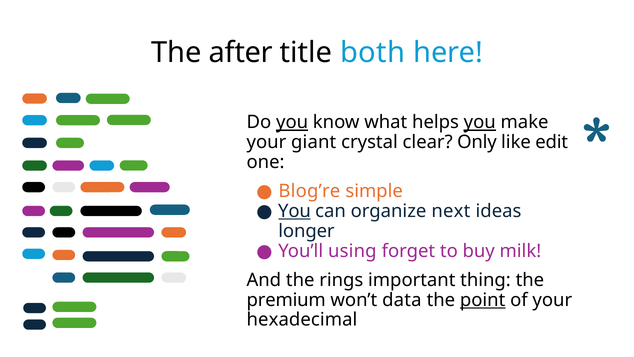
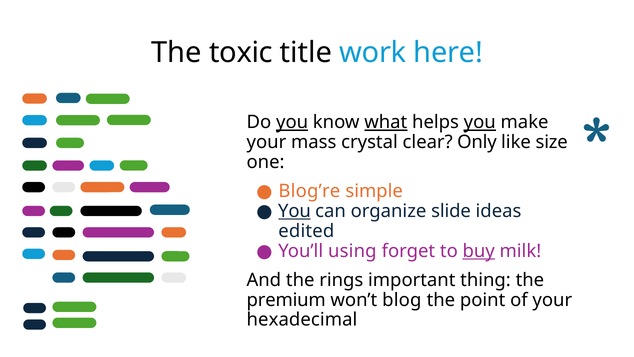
after: after -> toxic (241, 53)
both: both -> work (373, 53)
what underline: none -> present (386, 122)
giant: giant -> mass (314, 142)
edit: edit -> size (552, 142)
next: next -> slide (451, 211)
longer: longer -> edited (306, 231)
buy underline: none -> present (479, 251)
data: data -> blog (402, 300)
point underline: present -> none (483, 300)
